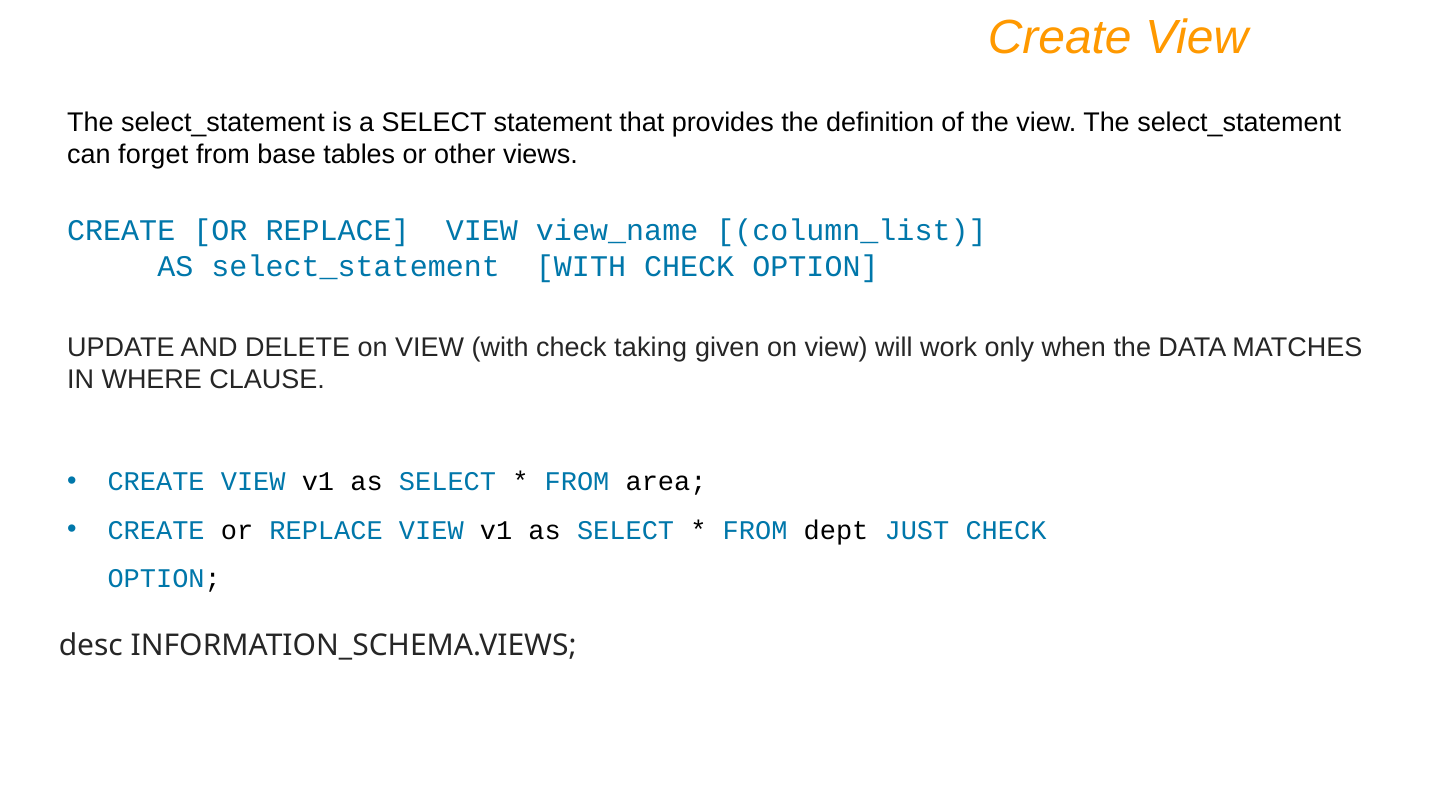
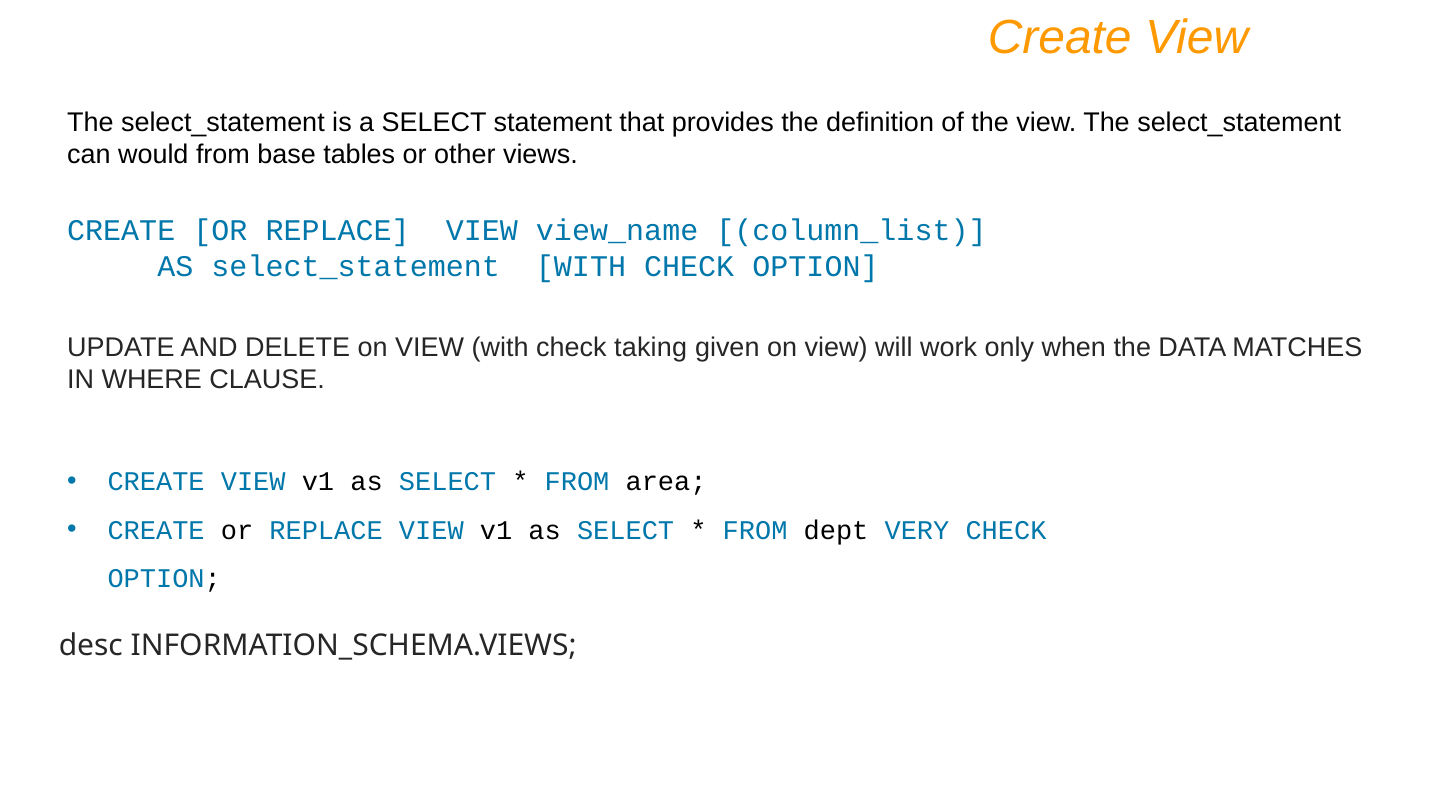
forget: forget -> would (153, 155)
JUST: JUST -> VERY (917, 531)
